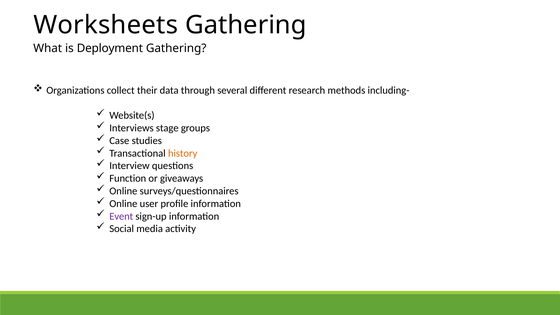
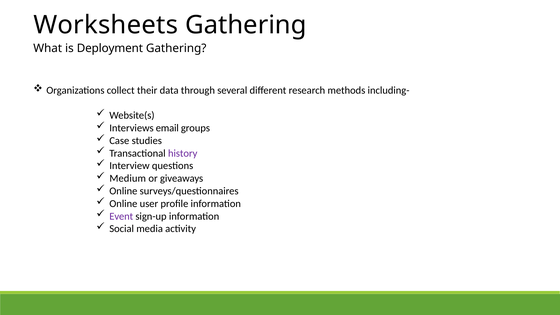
stage: stage -> email (167, 128)
history colour: orange -> purple (183, 153)
Function: Function -> Medium (128, 178)
